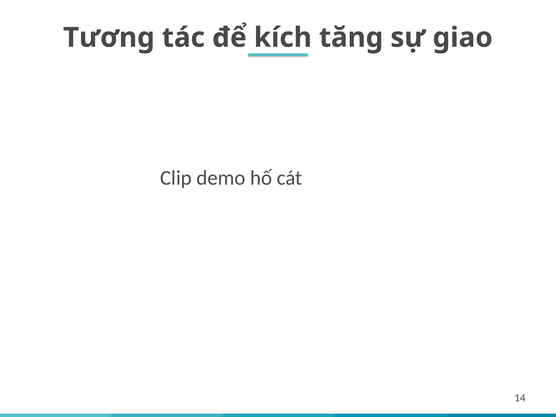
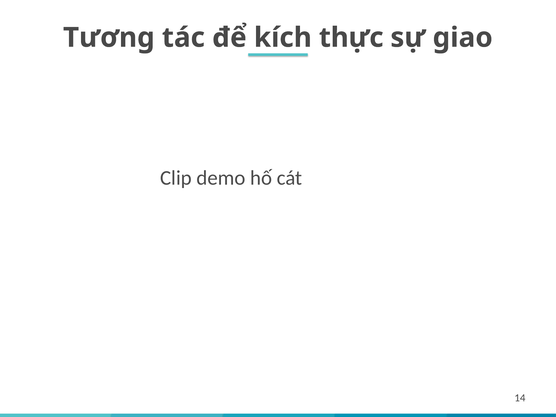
tăng: tăng -> thực (351, 38)
